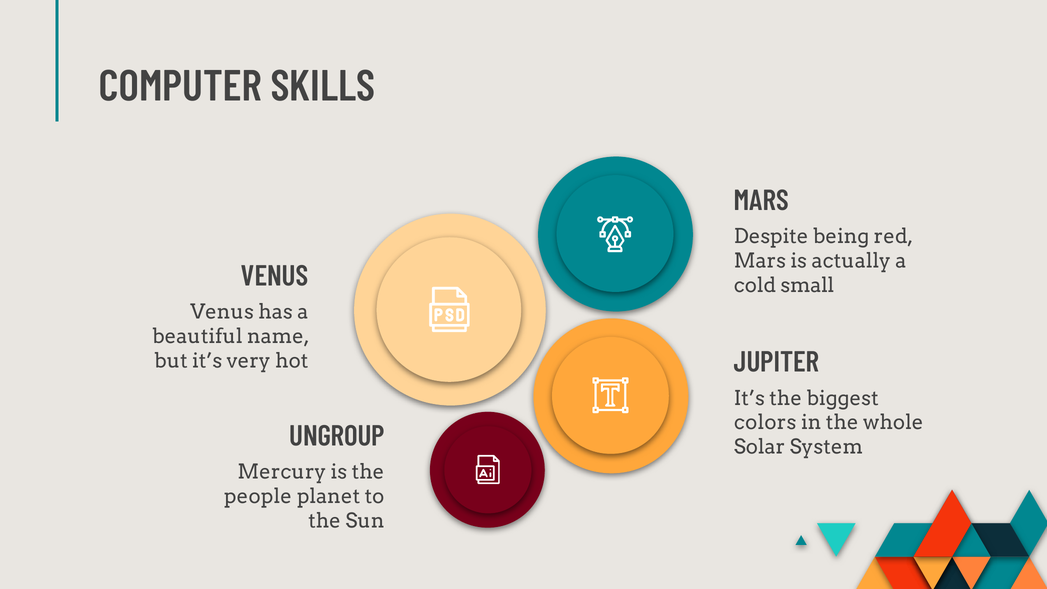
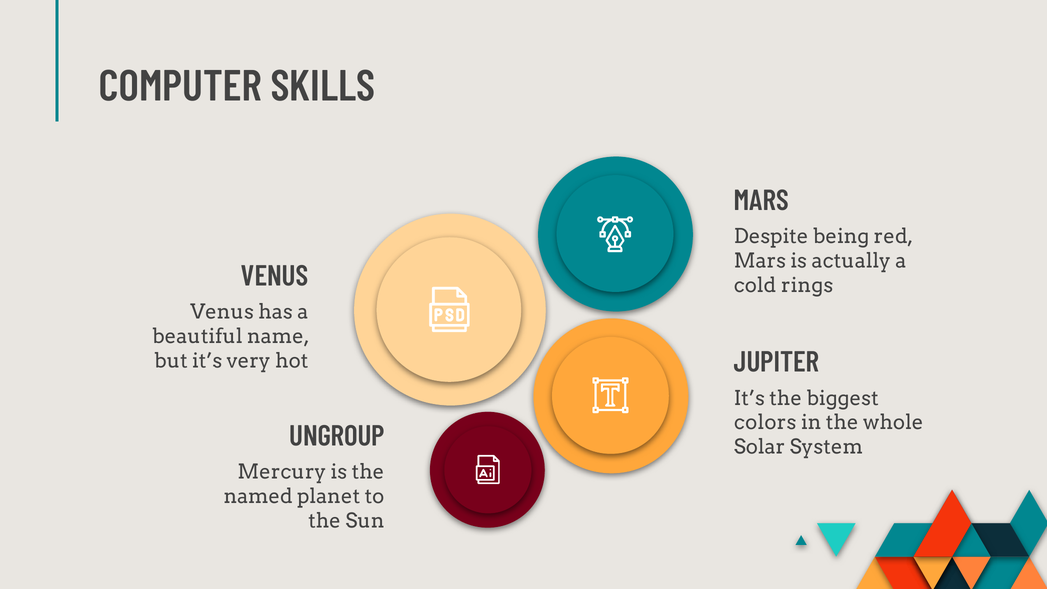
small: small -> rings (807, 285)
people: people -> named (258, 497)
